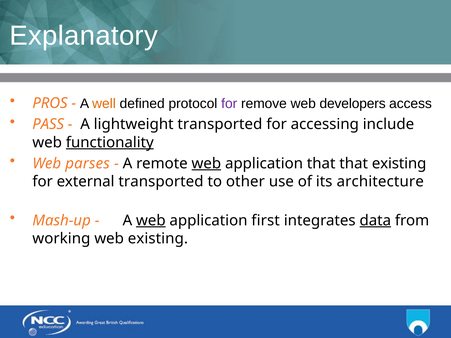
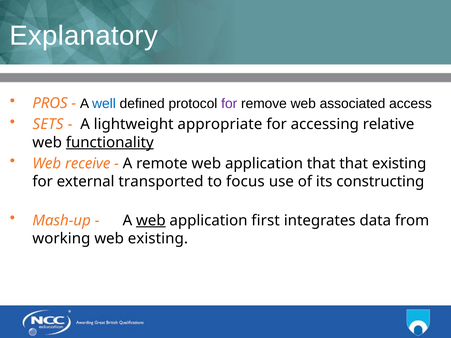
well colour: orange -> blue (104, 104)
developers: developers -> associated (353, 104)
PASS: PASS -> SETS (48, 124)
lightweight transported: transported -> appropriate (220, 124)
include: include -> relative (389, 124)
parses: parses -> receive (88, 164)
web underline: present -> none (206, 164)
other: other -> focus (245, 182)
architecture: architecture -> constructing (380, 182)
data underline: present -> none (375, 221)
